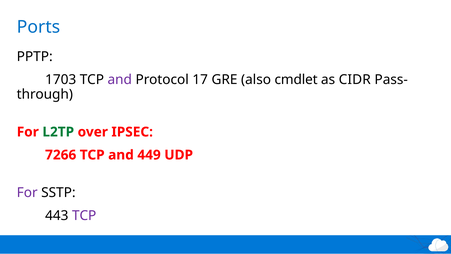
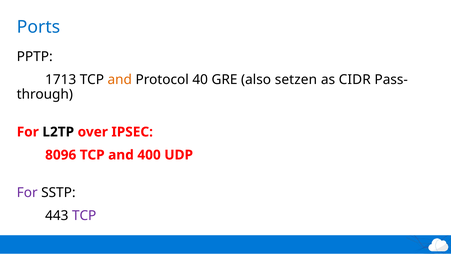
1703: 1703 -> 1713 (61, 79)
and colour: purple -> orange (120, 79)
17: 17 -> 40 (200, 79)
cmdlet: cmdlet -> setzen (296, 79)
L2TP colour: green -> black (58, 132)
7266: 7266 -> 8096 (61, 155)
449: 449 -> 400 (149, 155)
